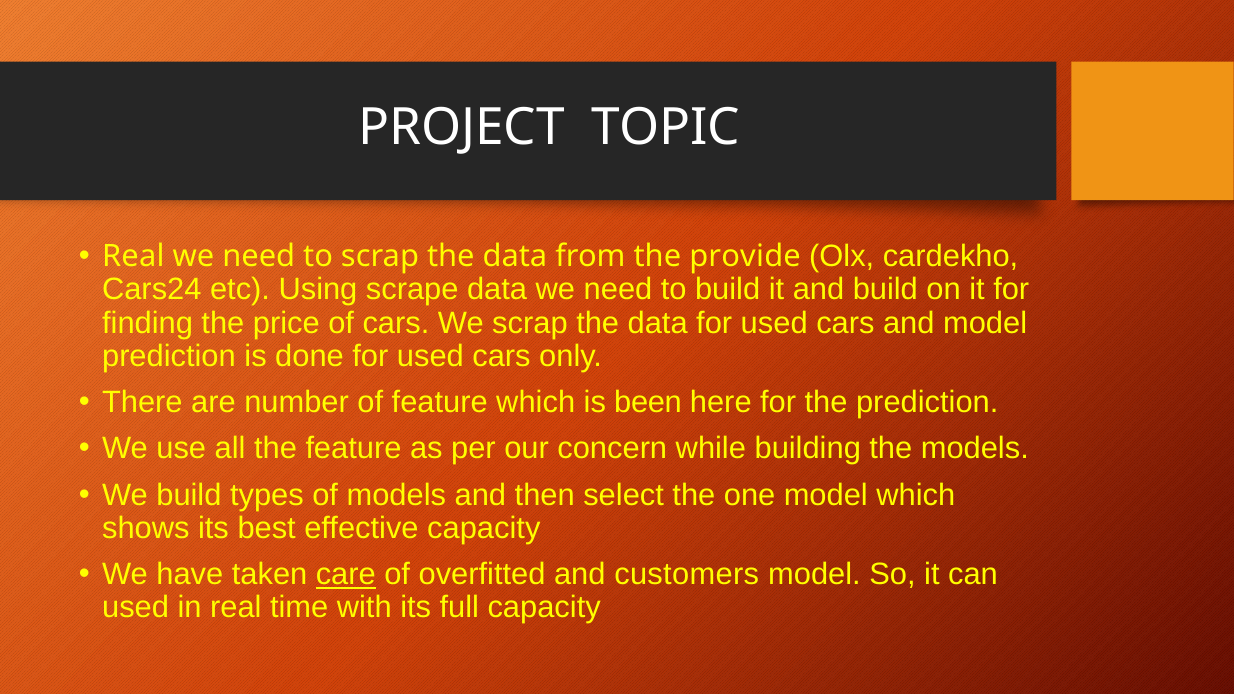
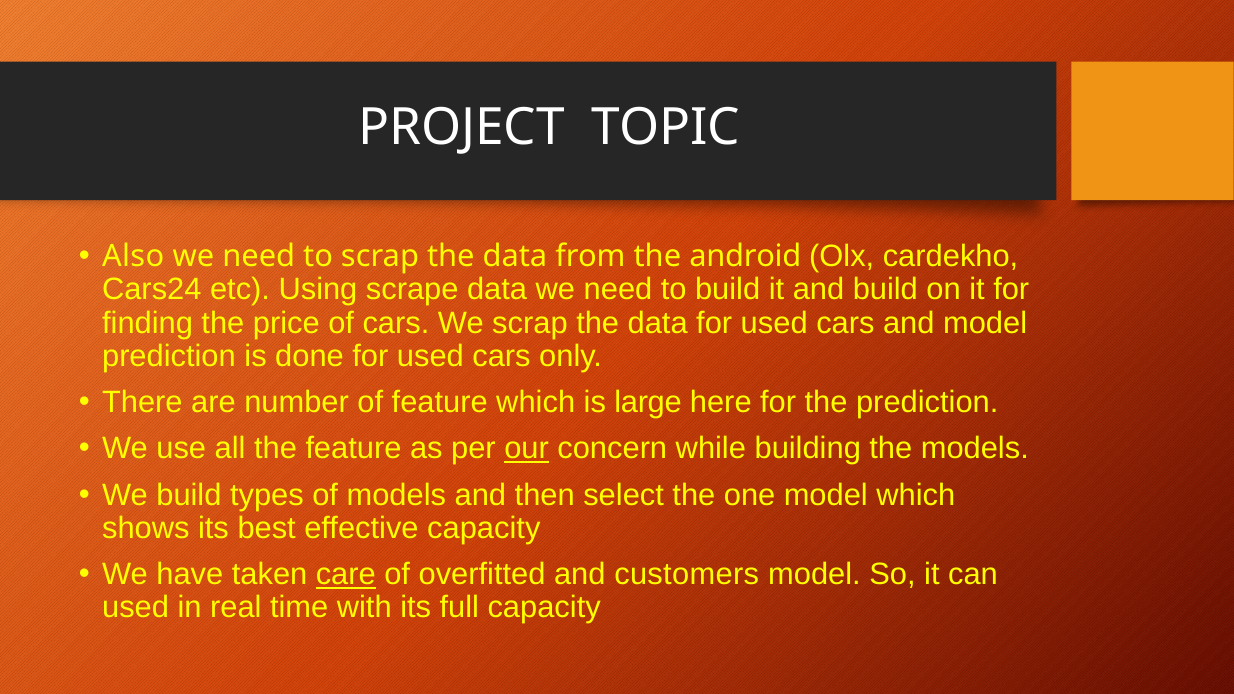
Real: Real -> Also (133, 257)
provide: provide -> android (745, 257)
been: been -> large (648, 403)
our underline: none -> present (527, 449)
